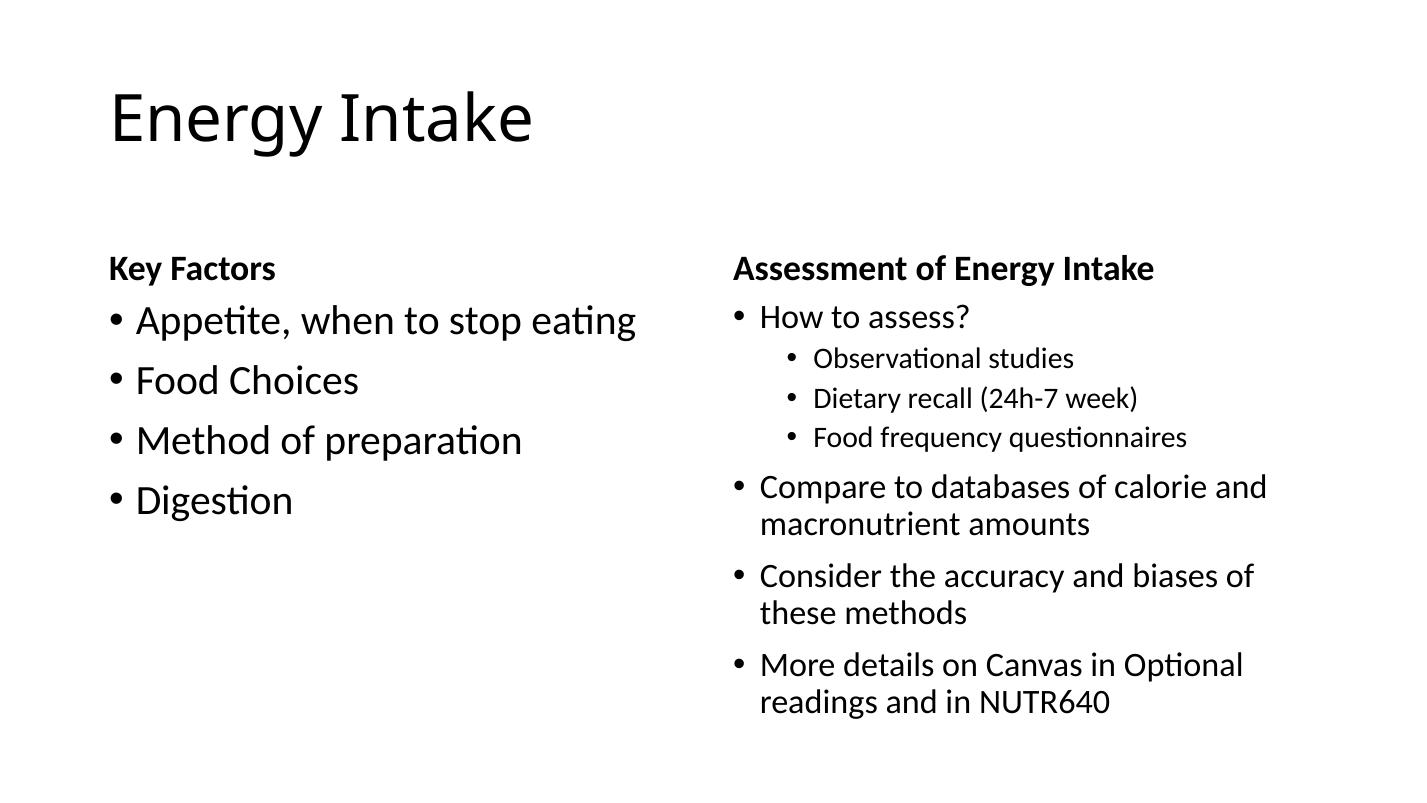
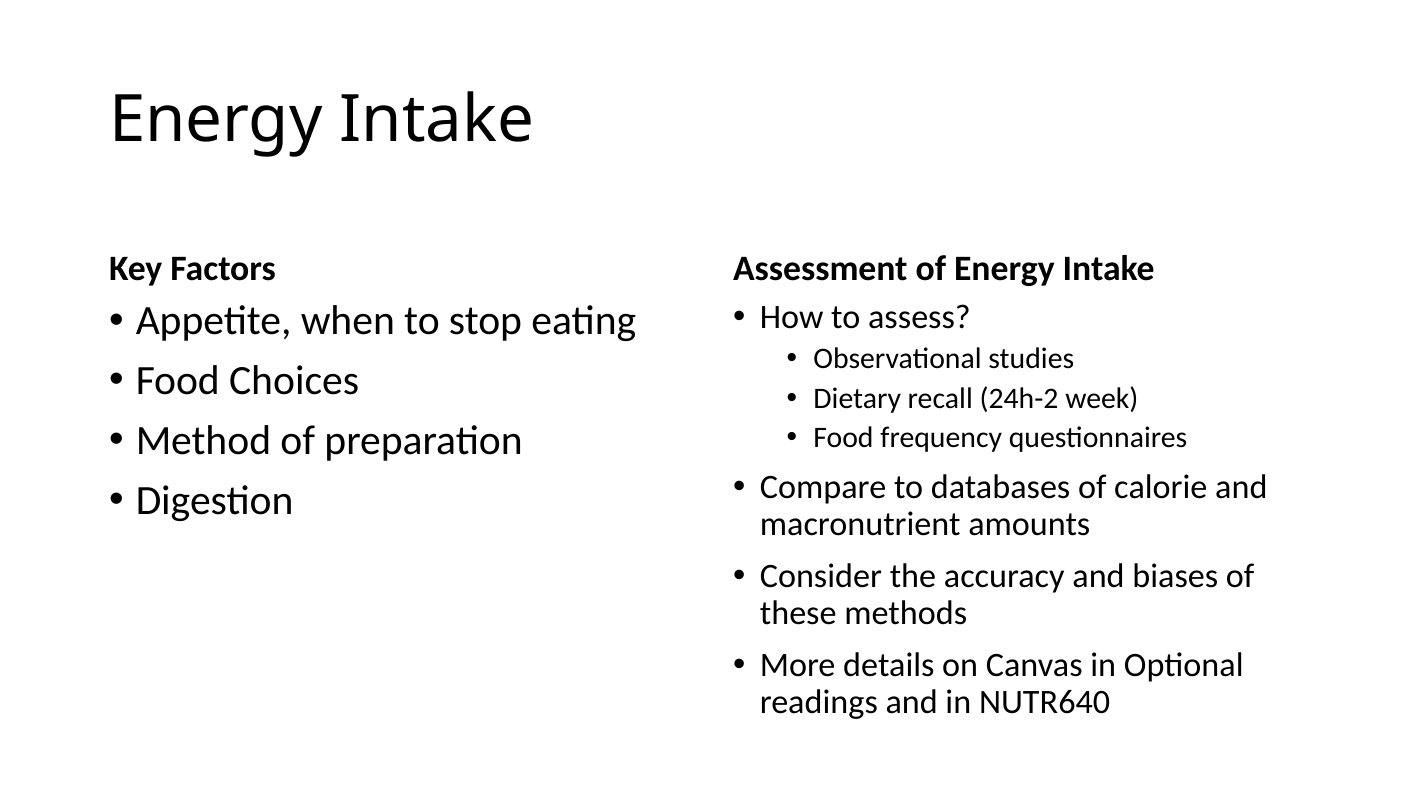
24h-7: 24h-7 -> 24h-2 (1019, 398)
